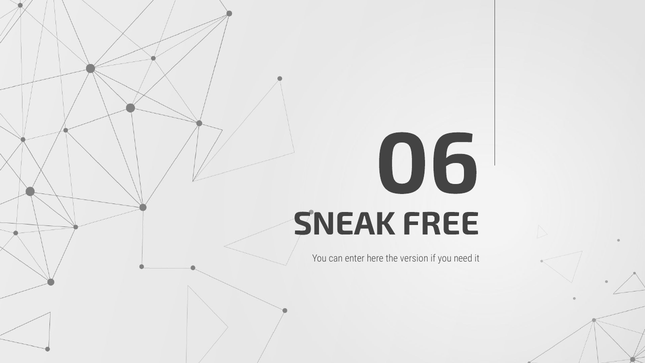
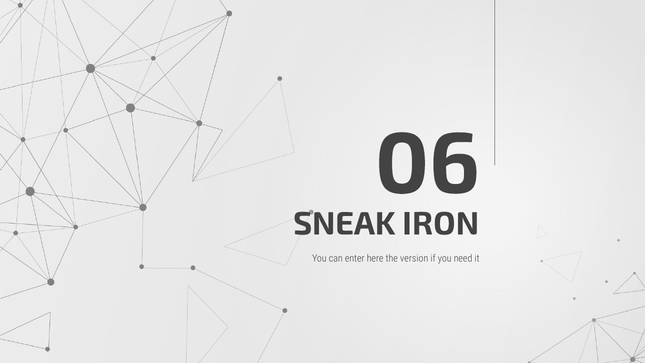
FREE: FREE -> IRON (441, 224)
